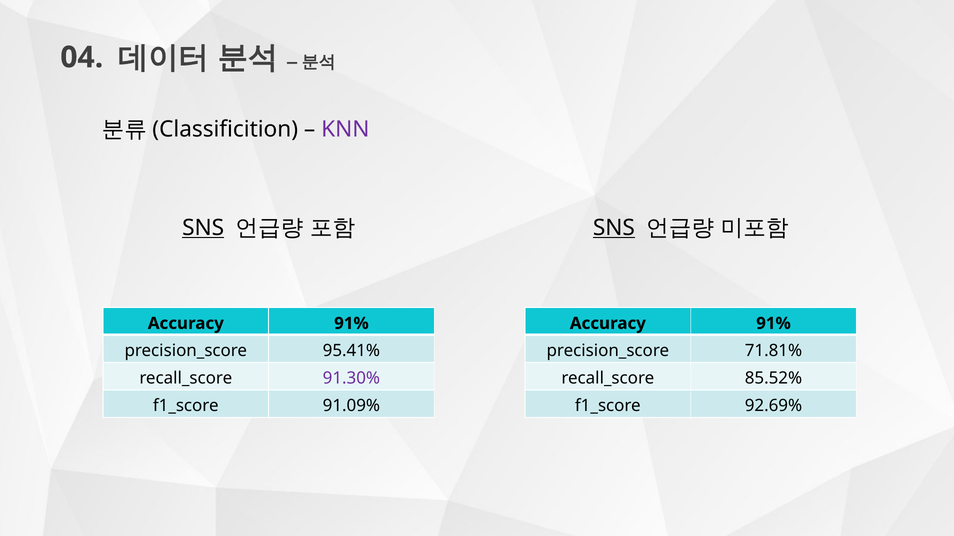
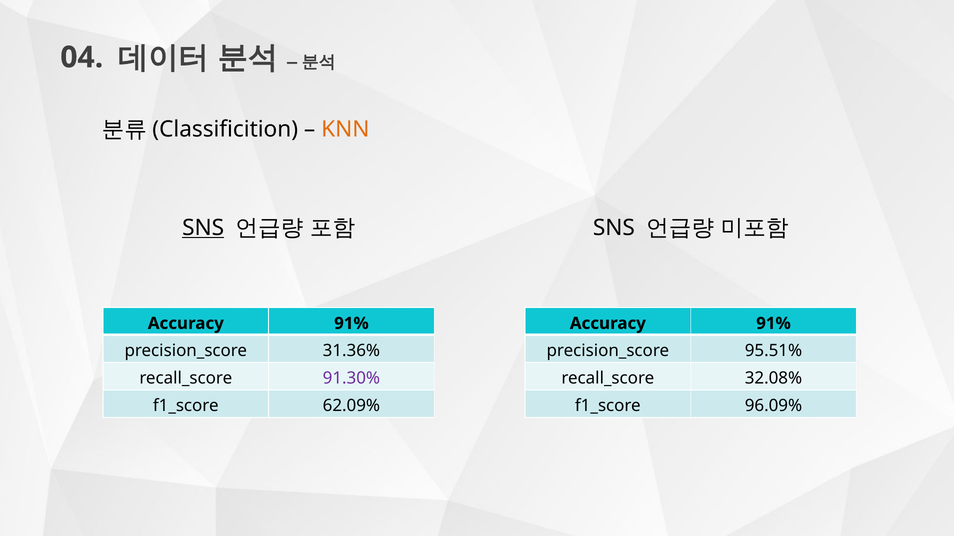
KNN colour: purple -> orange (345, 129)
SNS underline: present -> none (614, 228)
95.41%: 95.41% -> 31.36% (351, 351)
71.81%: 71.81% -> 95.51% (773, 351)
85.52%: 85.52% -> 32.08% (773, 379)
91.09%: 91.09% -> 62.09% (351, 406)
92.69%: 92.69% -> 96.09% (773, 406)
